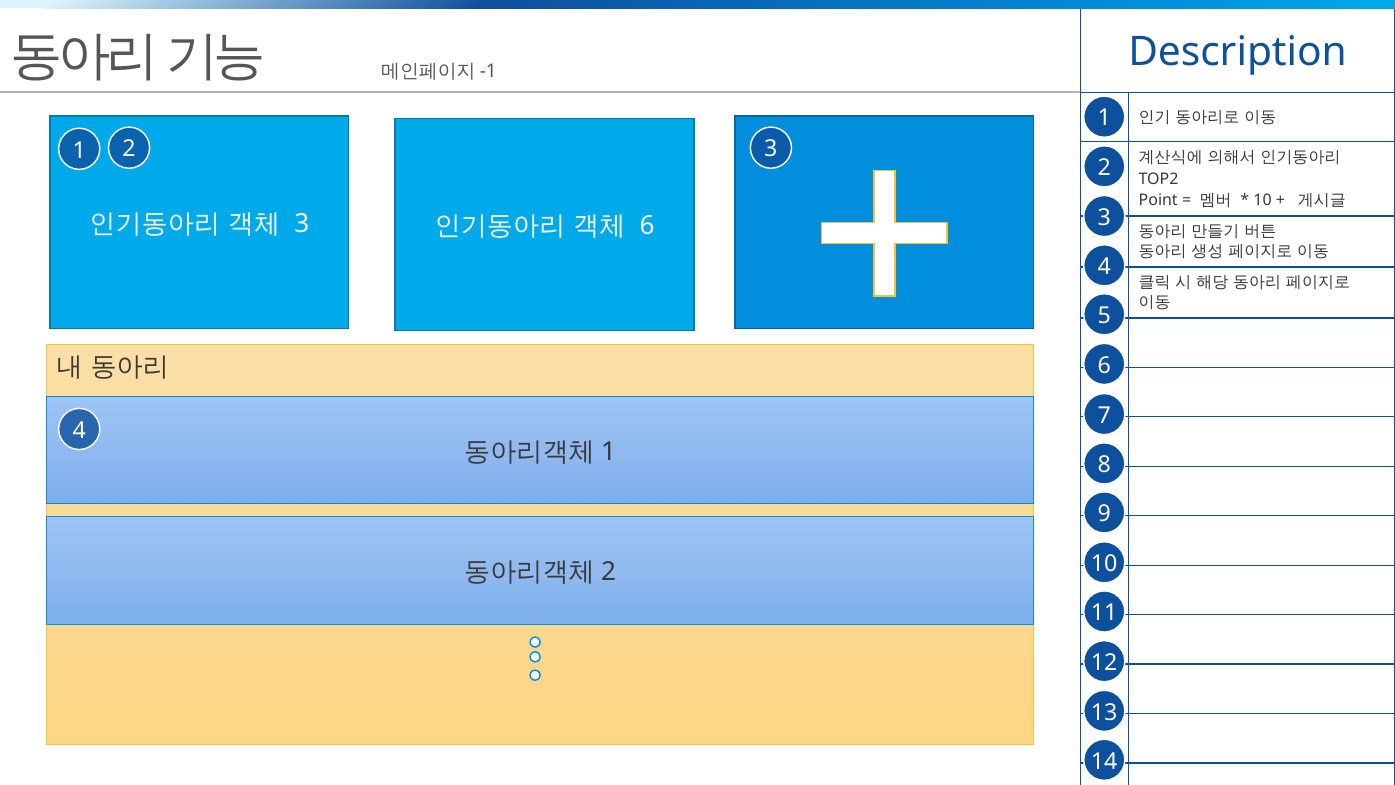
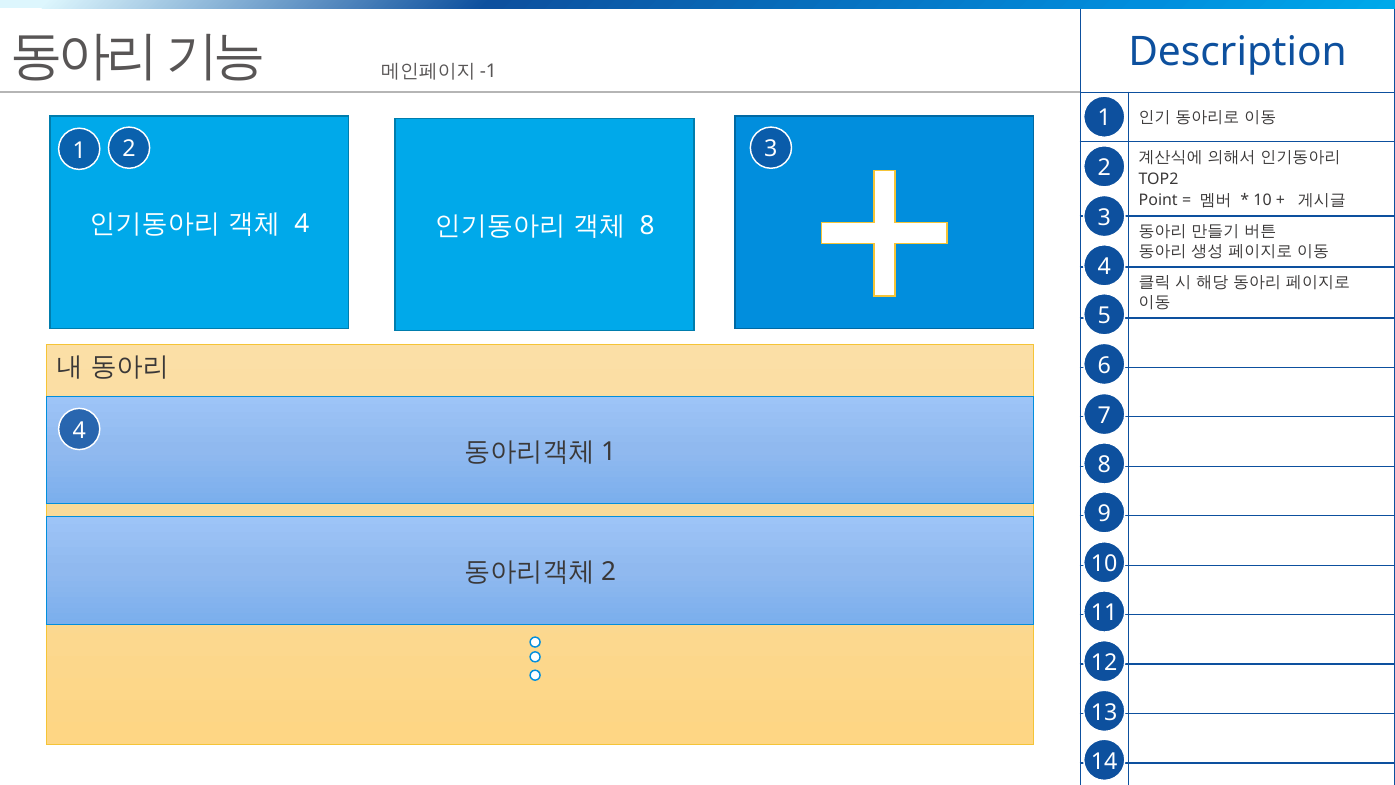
3: 3 -> 4 (302, 224)
6: 6 -> 8 (647, 226)
